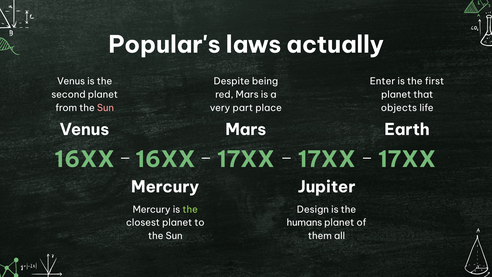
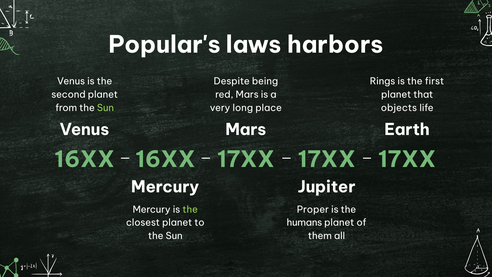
actually: actually -> harbors (335, 45)
Enter: Enter -> Rings (383, 81)
Sun colour: pink -> light green (105, 108)
part: part -> long (243, 108)
Design: Design -> Proper (313, 209)
